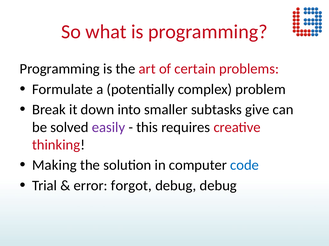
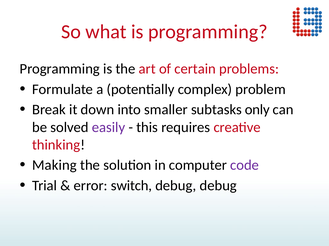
give: give -> only (257, 110)
code colour: blue -> purple (245, 166)
forgot: forgot -> switch (132, 186)
